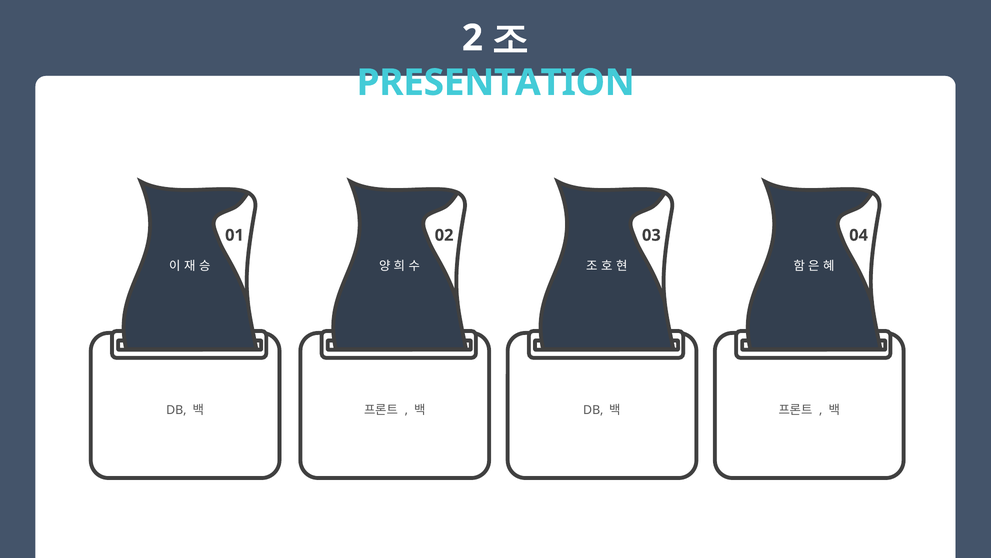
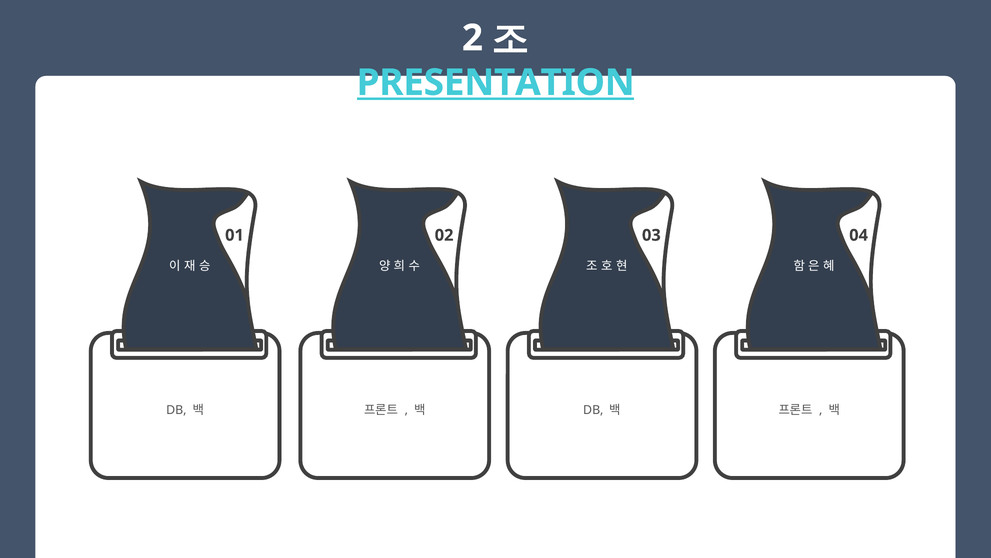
PRESENTATION underline: none -> present (496, 83)
